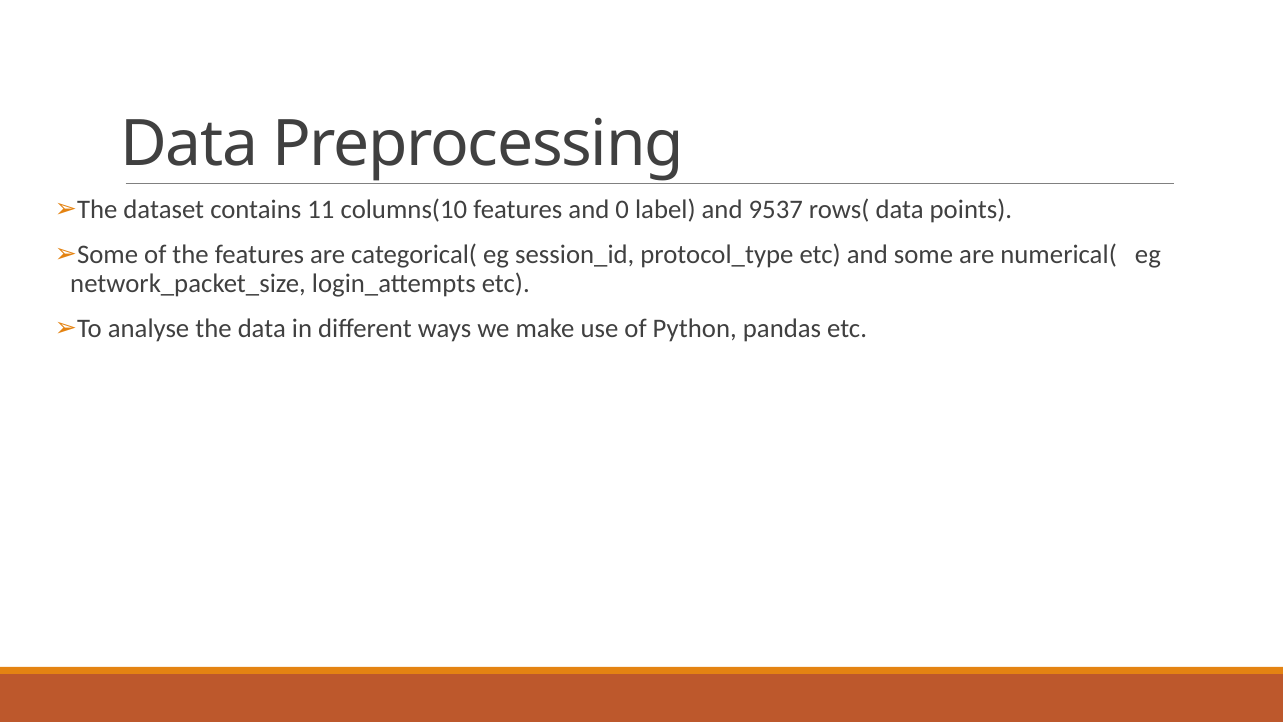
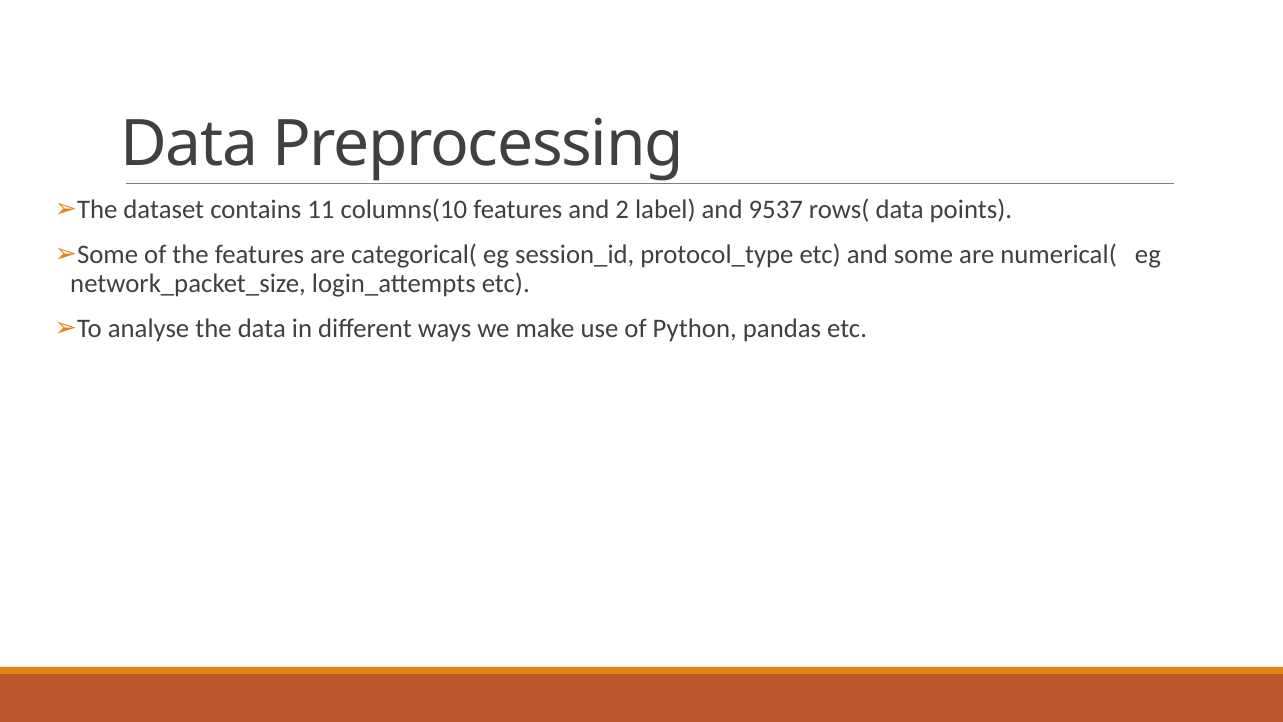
0: 0 -> 2 (622, 210)
